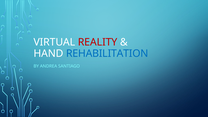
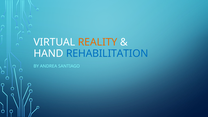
REALITY colour: red -> orange (98, 42)
